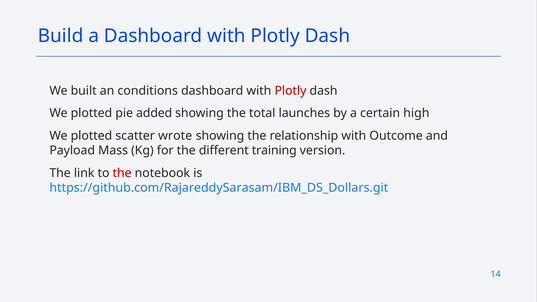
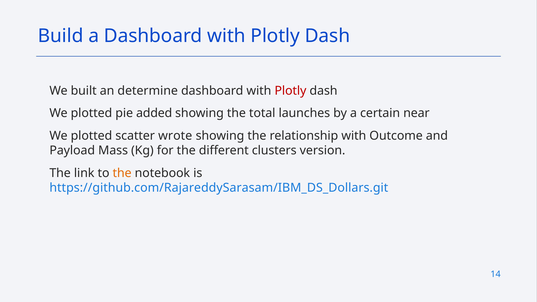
conditions: conditions -> determine (148, 91)
high: high -> near (416, 113)
training: training -> clusters (274, 151)
the colour: red -> orange (122, 173)
